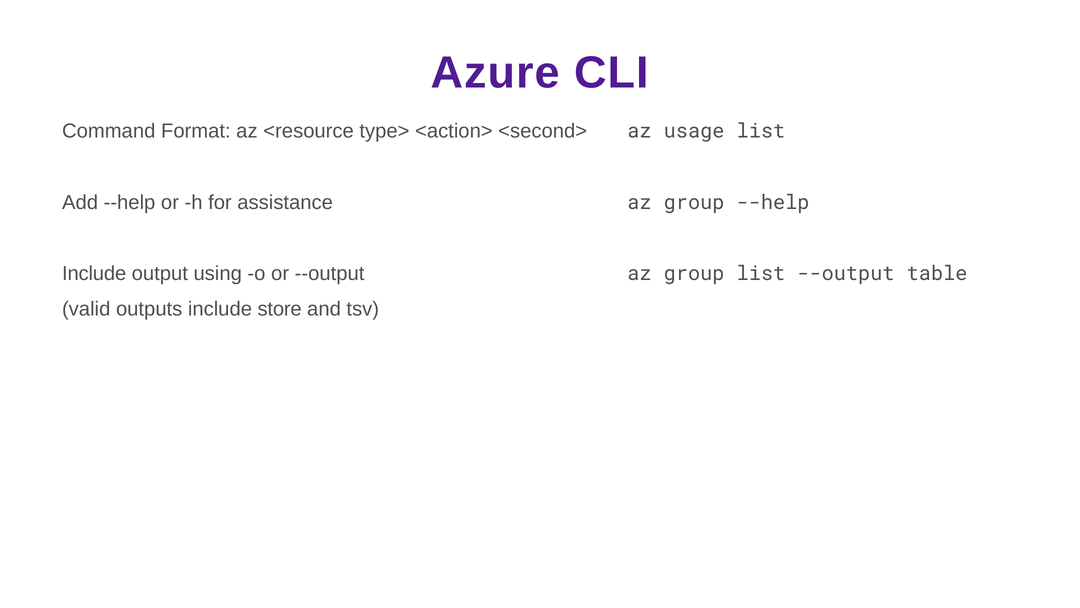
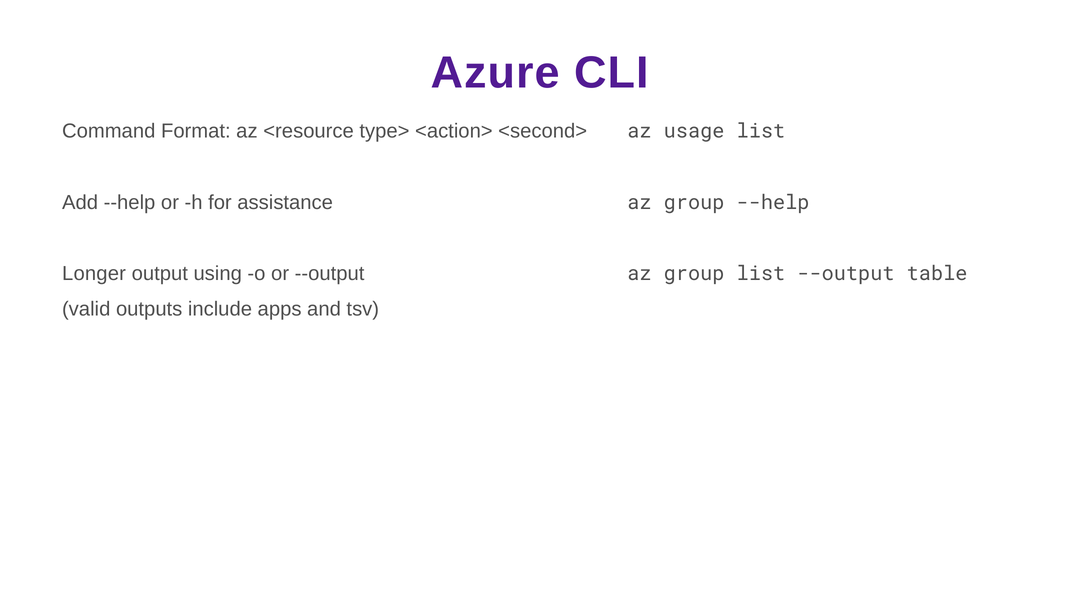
Include: Include -> Longer (94, 273)
store: store -> apps (280, 309)
